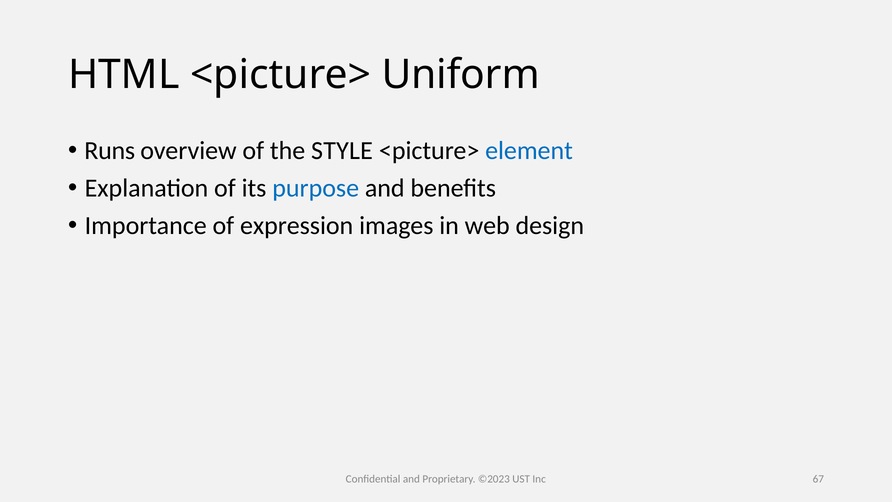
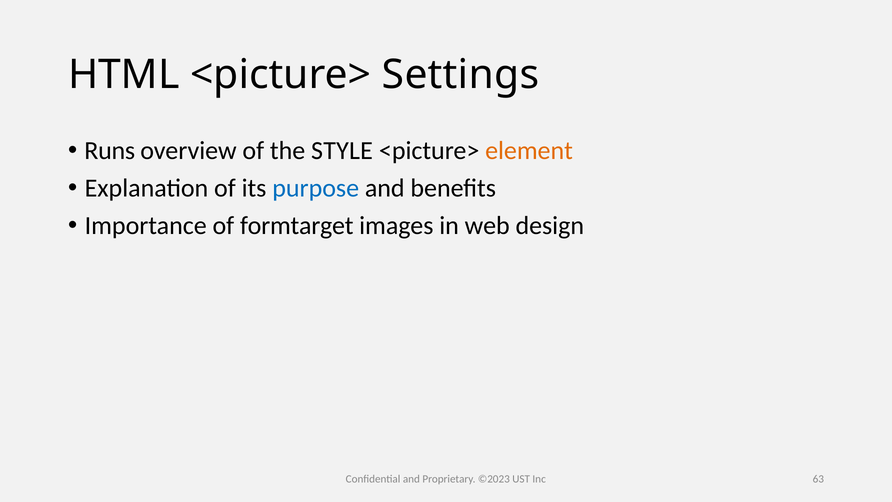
Uniform: Uniform -> Settings (461, 75)
element colour: blue -> orange (529, 151)
expression: expression -> formtarget (297, 225)
67: 67 -> 63 (818, 479)
